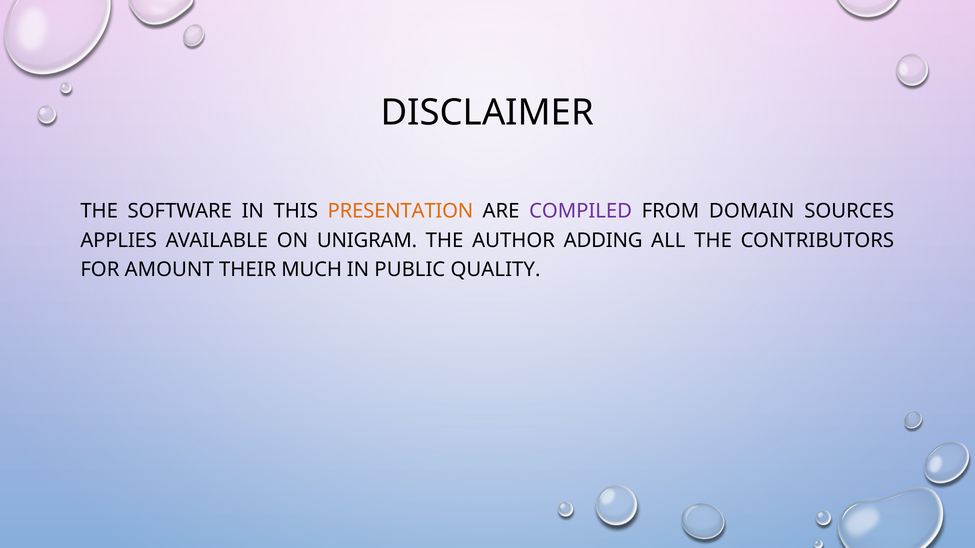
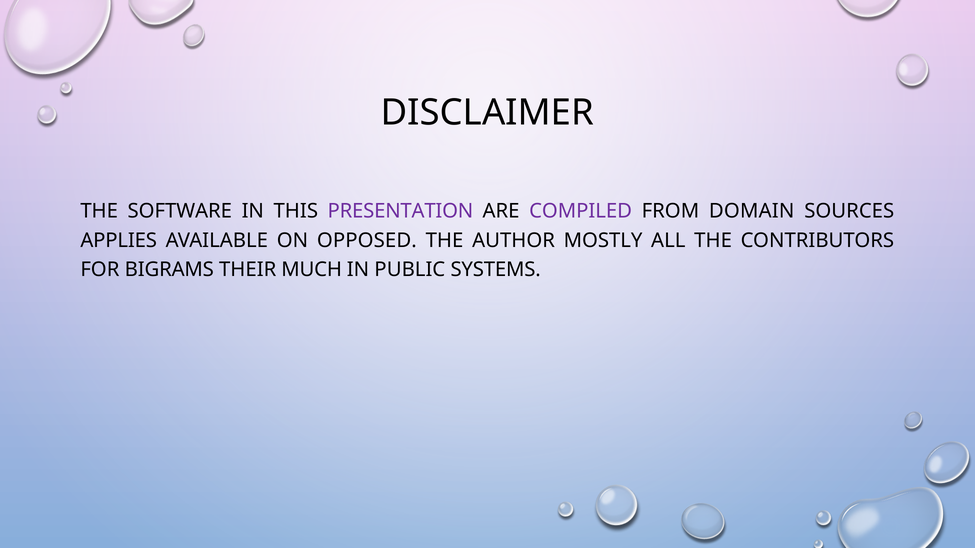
PRESENTATION colour: orange -> purple (400, 211)
UNIGRAM: UNIGRAM -> OPPOSED (367, 241)
ADDING: ADDING -> MOSTLY (603, 241)
AMOUNT: AMOUNT -> BIGRAMS (169, 270)
QUALITY: QUALITY -> SYSTEMS (496, 270)
